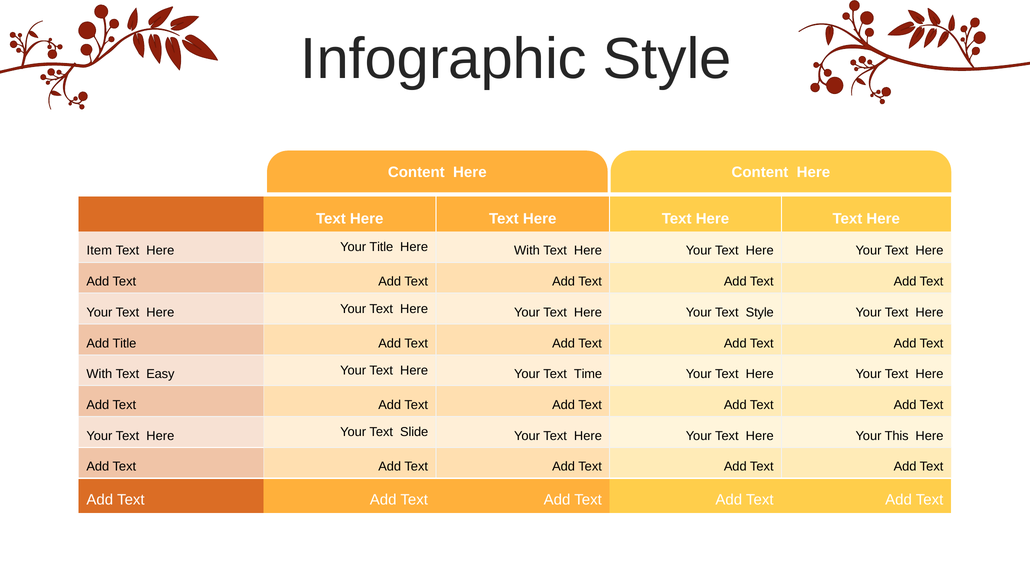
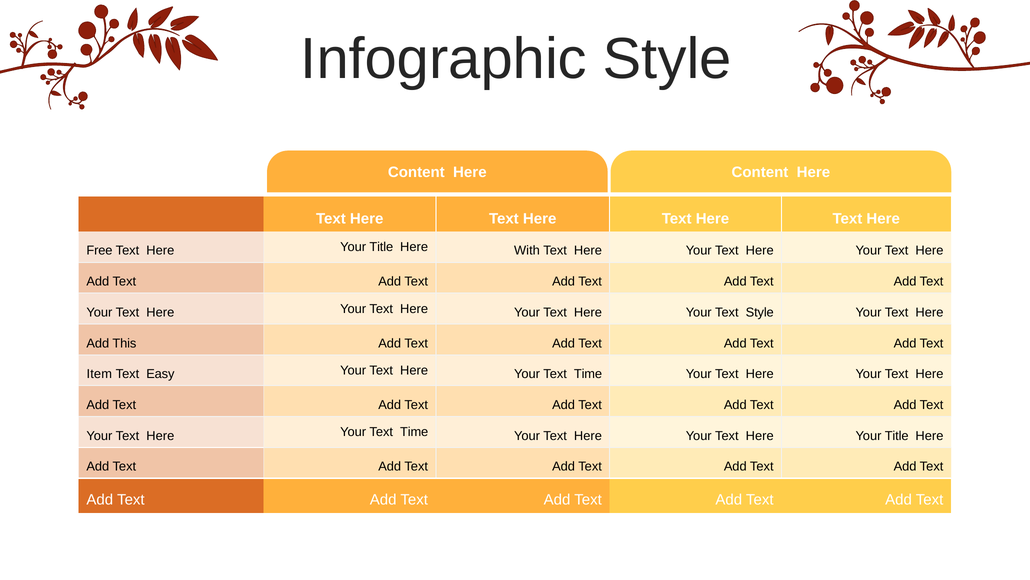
Item: Item -> Free (99, 250)
Add Title: Title -> This (124, 343)
With: With -> Item (99, 374)
Slide: Slide -> Time (414, 432)
This: This -> Title (897, 435)
